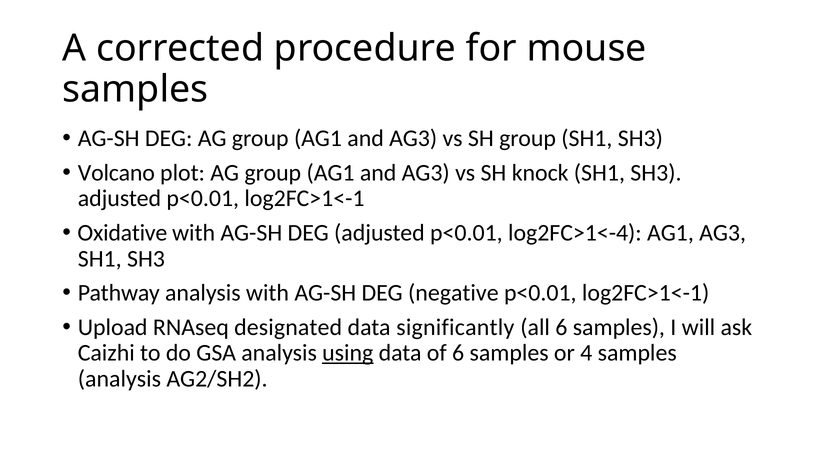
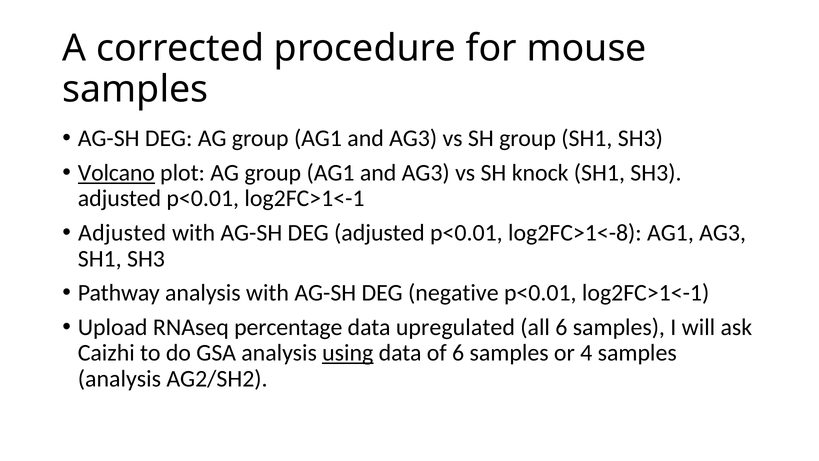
Volcano underline: none -> present (116, 173)
Oxidative: Oxidative -> Adjusted (122, 233)
log2FC>1<-4: log2FC>1<-4 -> log2FC>1<-8 (575, 233)
designated: designated -> percentage (288, 327)
significantly: significantly -> upregulated (455, 327)
